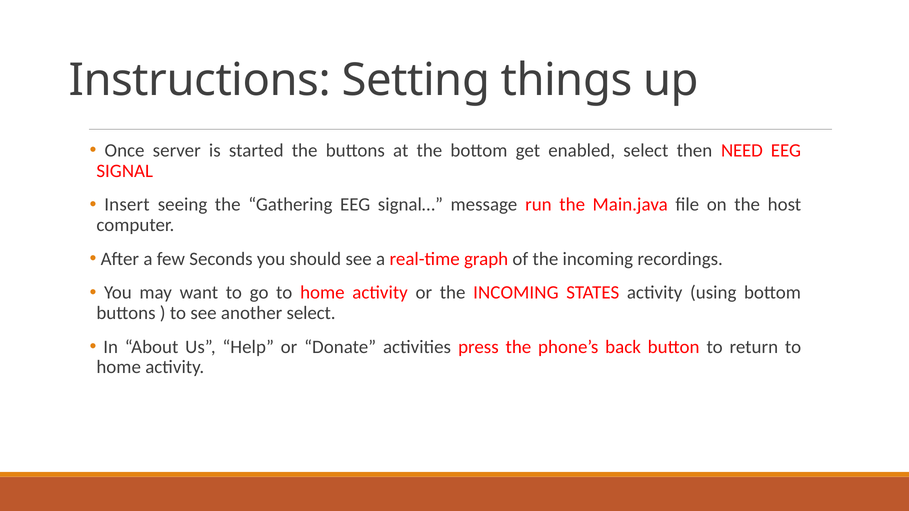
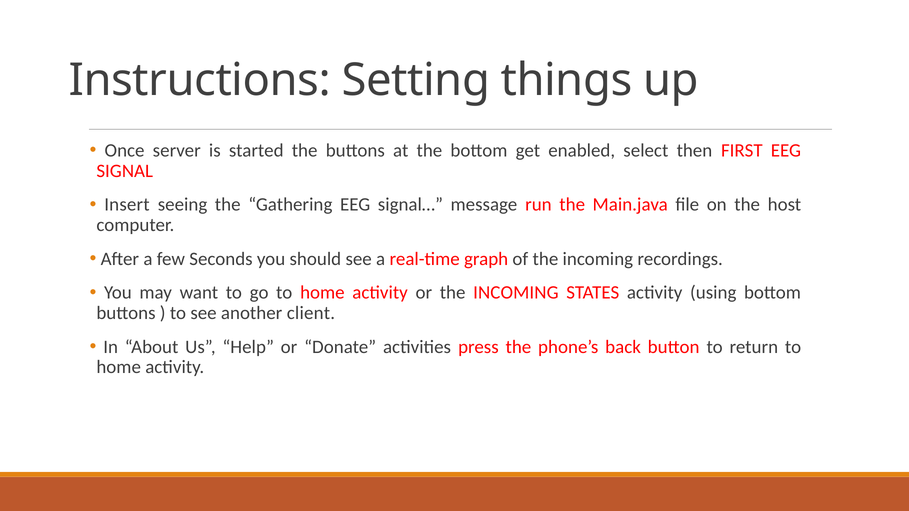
NEED: NEED -> FIRST (742, 151)
another select: select -> client (311, 313)
